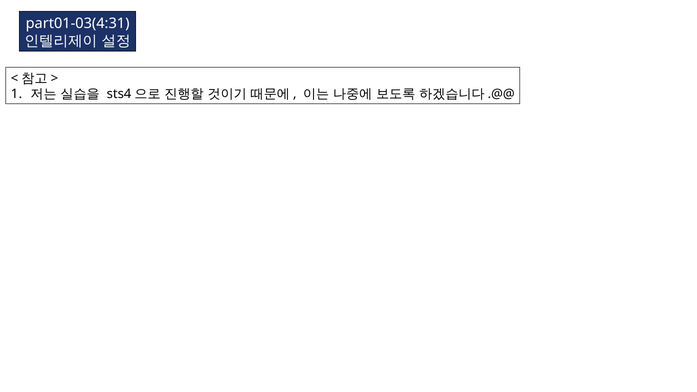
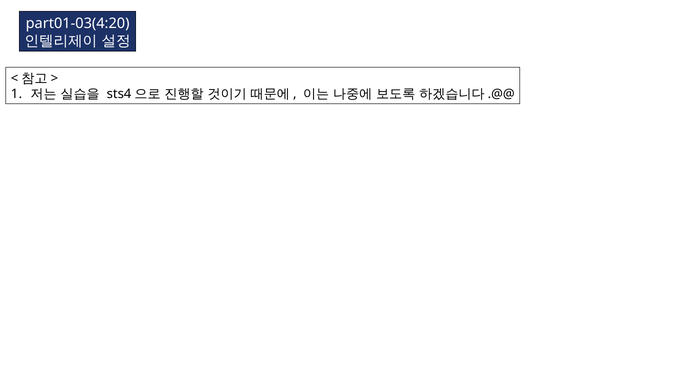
part01-03(4:31: part01-03(4:31 -> part01-03(4:20 (78, 24)
